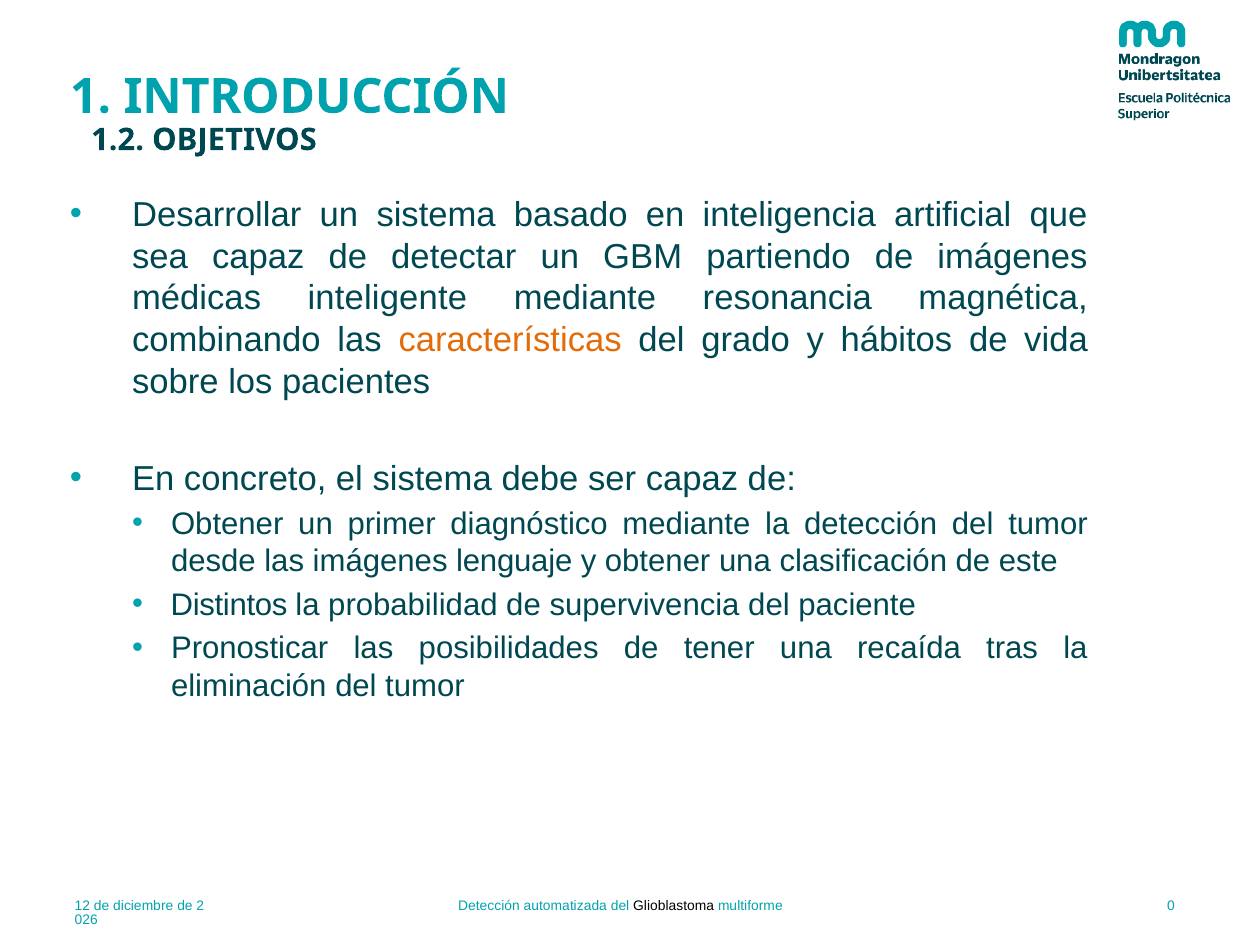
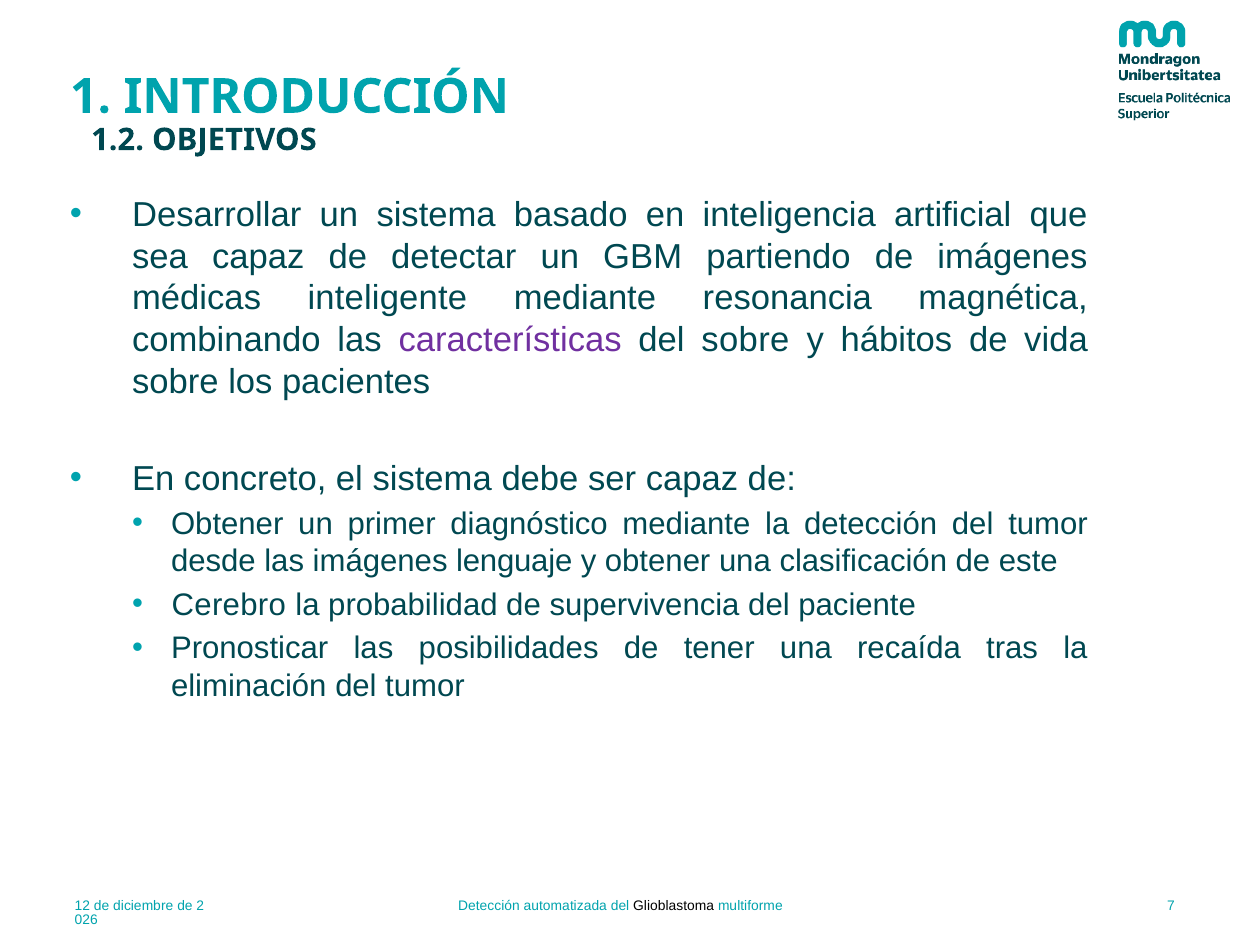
características colour: orange -> purple (510, 340)
del grado: grado -> sobre (745, 340)
Distintos: Distintos -> Cerebro (229, 605)
0: 0 -> 7 (1171, 905)
